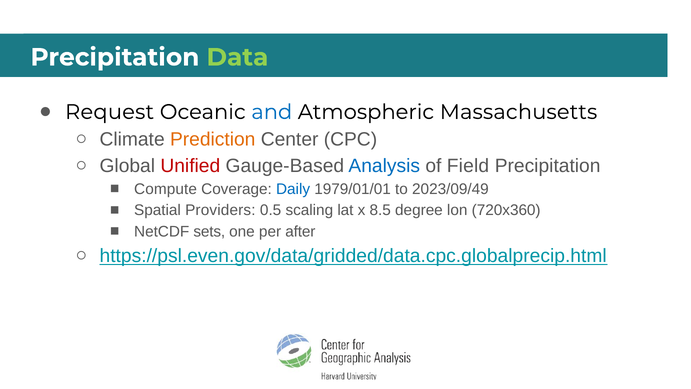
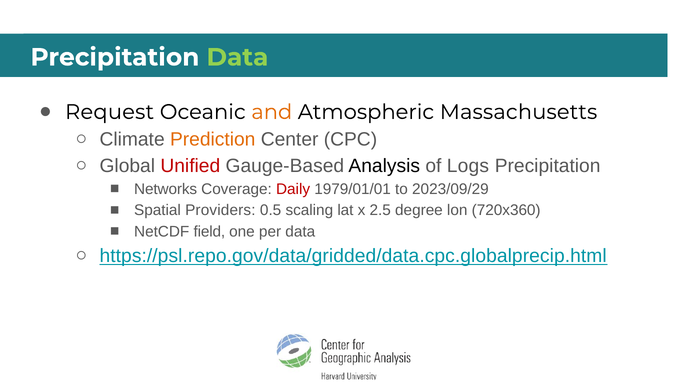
and colour: blue -> orange (272, 112)
Analysis colour: blue -> black (384, 166)
Field: Field -> Logs (468, 166)
Compute: Compute -> Networks (166, 189)
Daily colour: blue -> red (293, 189)
2023/09/49: 2023/09/49 -> 2023/09/29 (450, 189)
8.5: 8.5 -> 2.5 (380, 210)
sets: sets -> field (209, 231)
per after: after -> data (300, 231)
https://psl.even.gov/data/gridded/data.cpc.globalprecip.html: https://psl.even.gov/data/gridded/data.cpc.globalprecip.html -> https://psl.repo.gov/data/gridded/data.cpc.globalprecip.html (353, 256)
